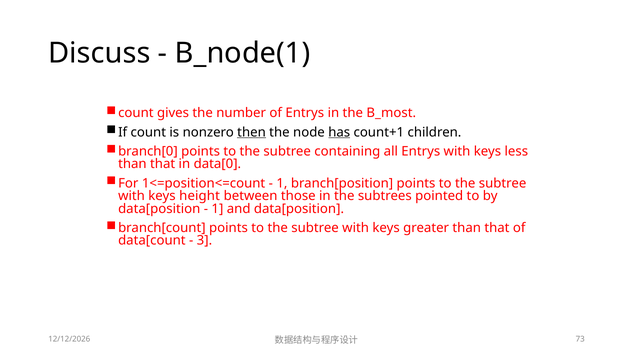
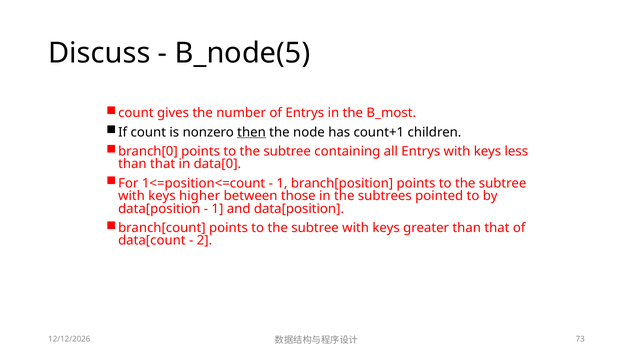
B_node(1: B_node(1 -> B_node(5 (243, 53)
has underline: present -> none (339, 132)
height: height -> higher (200, 196)
3: 3 -> 2 (204, 241)
